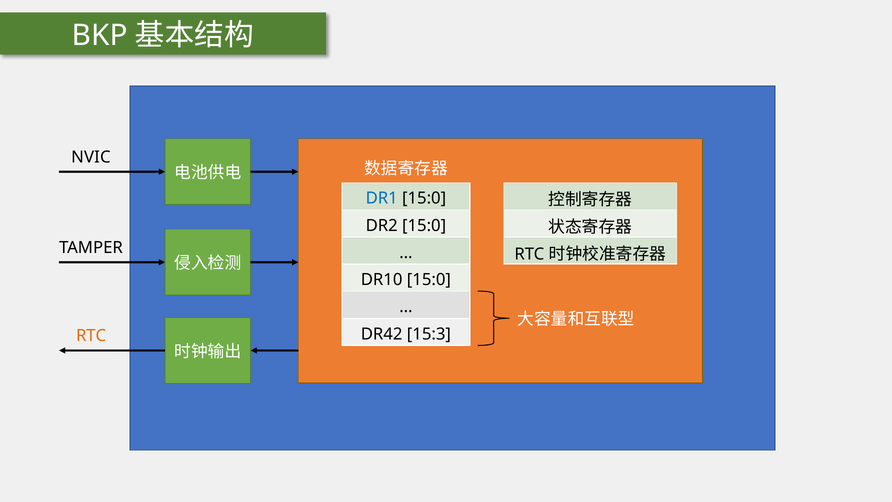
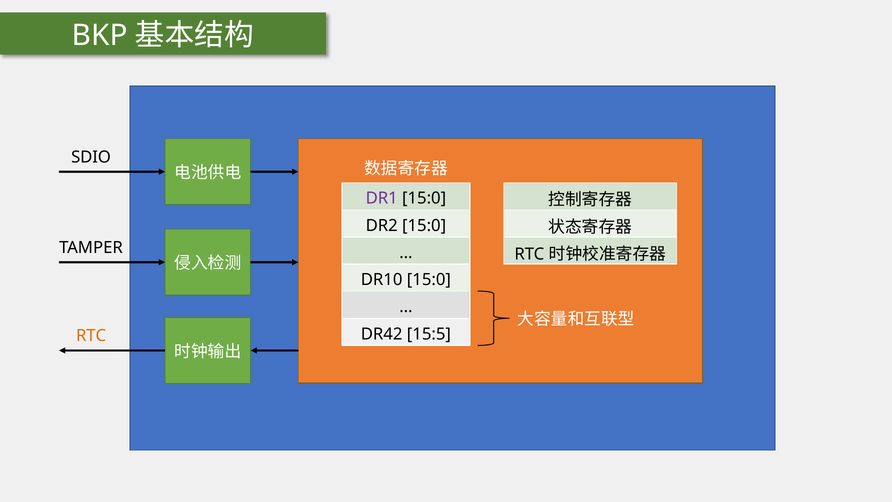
NVIC: NVIC -> SDIO (91, 157)
DR1 colour: blue -> purple (382, 198)
15:3: 15:3 -> 15:5 (429, 334)
